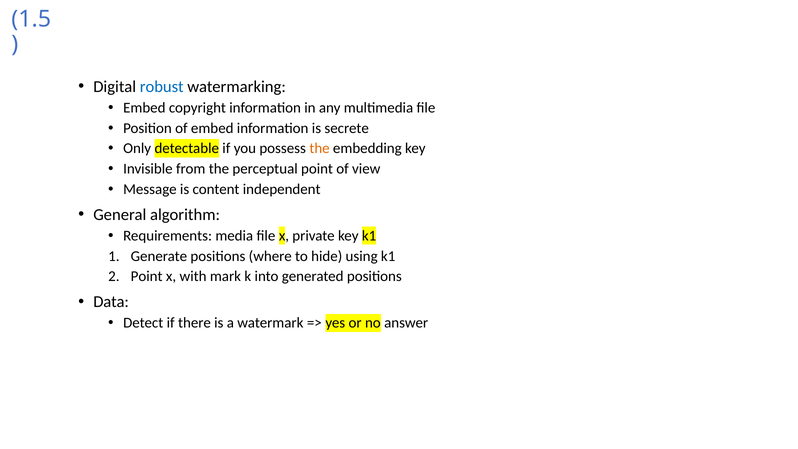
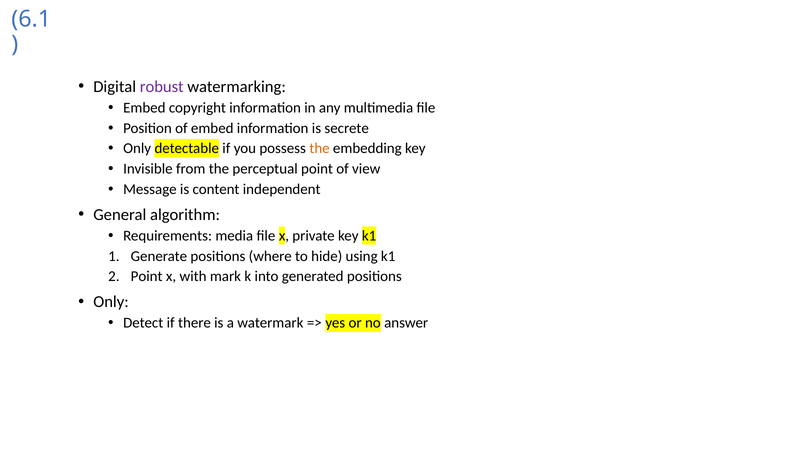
1.5: 1.5 -> 6.1 (31, 19)
robust colour: blue -> purple (162, 87)
Data: Data -> Only (111, 302)
